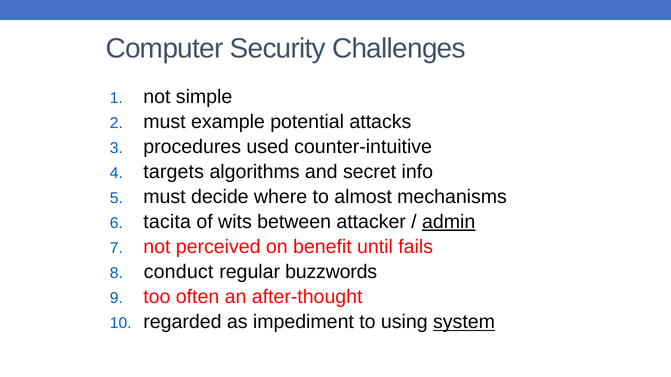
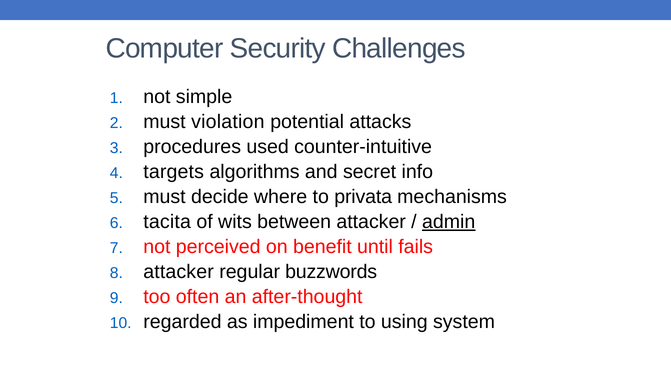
example: example -> violation (228, 122)
almost: almost -> privata (363, 197)
conduct: conduct -> attacker (179, 272)
system underline: present -> none (464, 322)
